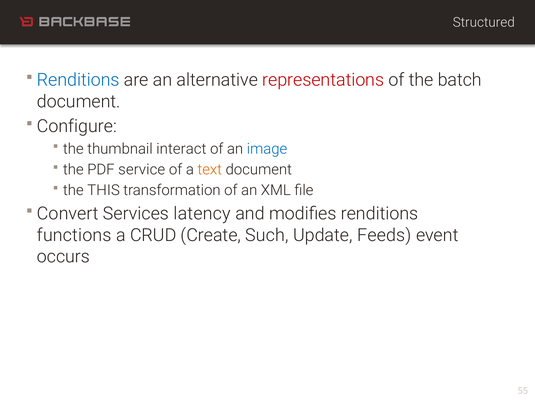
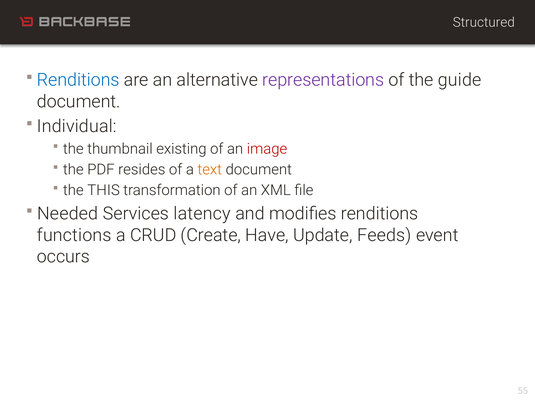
representations colour: red -> purple (323, 80)
batch: batch -> guide (460, 80)
Configure: Configure -> Individual (77, 127)
interact: interact -> existing (181, 149)
image colour: blue -> red (267, 149)
service: service -> resides (142, 170)
Convert: Convert -> Needed (68, 214)
Such: Such -> Have (267, 235)
